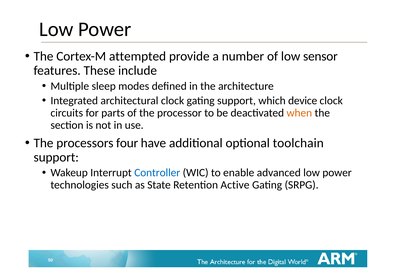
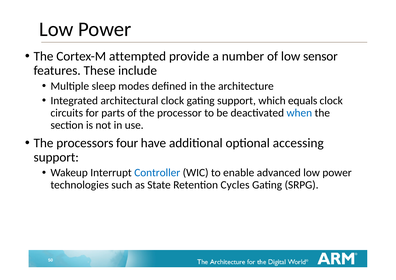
device: device -> equals (303, 101)
when colour: orange -> blue (299, 113)
toolchain: toolchain -> accessing (298, 143)
Active: Active -> Cycles (235, 185)
